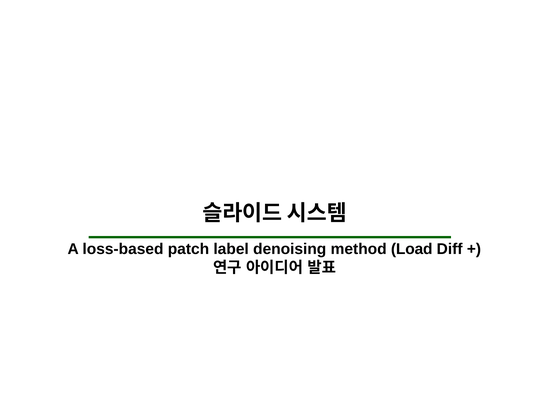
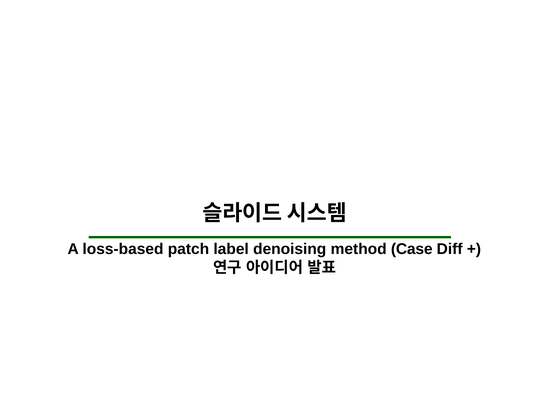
Load: Load -> Case (412, 249)
